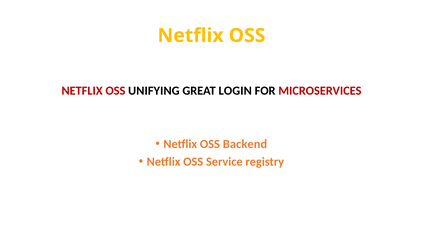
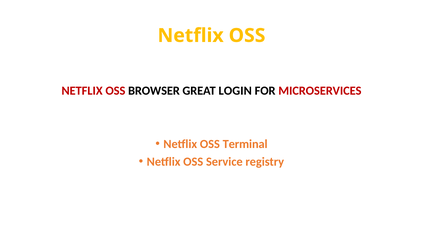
UNIFYING: UNIFYING -> BROWSER (154, 91)
Backend: Backend -> Terminal (245, 144)
